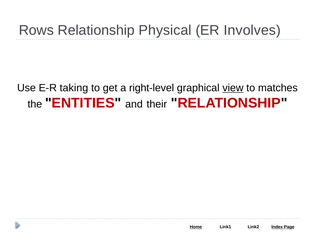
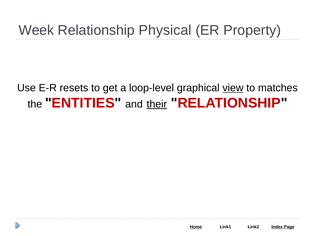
Rows: Rows -> Week (36, 30)
Involves: Involves -> Property (252, 30)
taking: taking -> resets (74, 88)
right-level: right-level -> loop-level (152, 88)
their underline: none -> present (157, 104)
